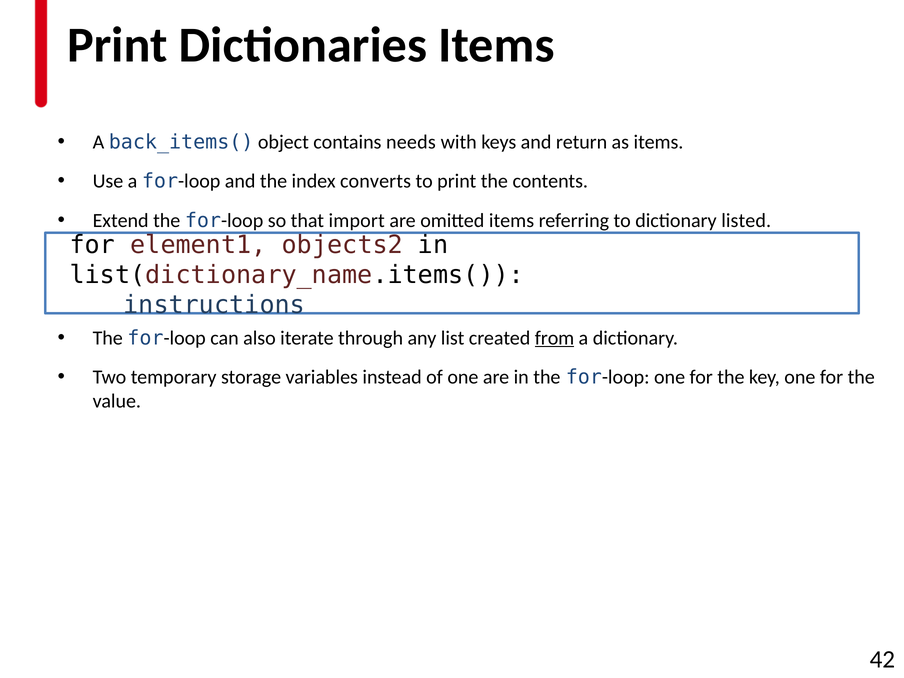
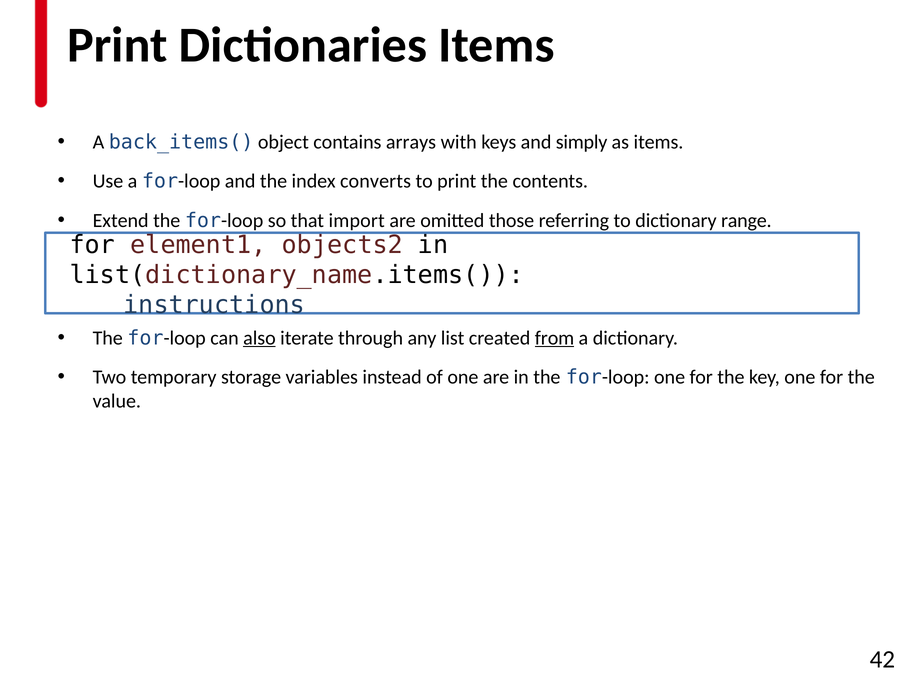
needs: needs -> arrays (411, 142)
return: return -> simply (582, 142)
omitted items: items -> those (512, 220)
listed: listed -> range (746, 220)
also underline: none -> present (259, 338)
